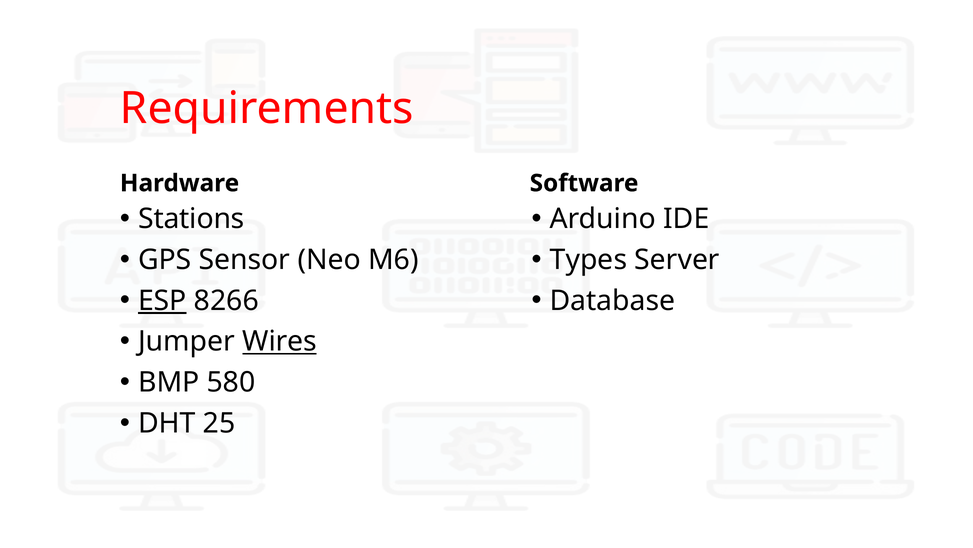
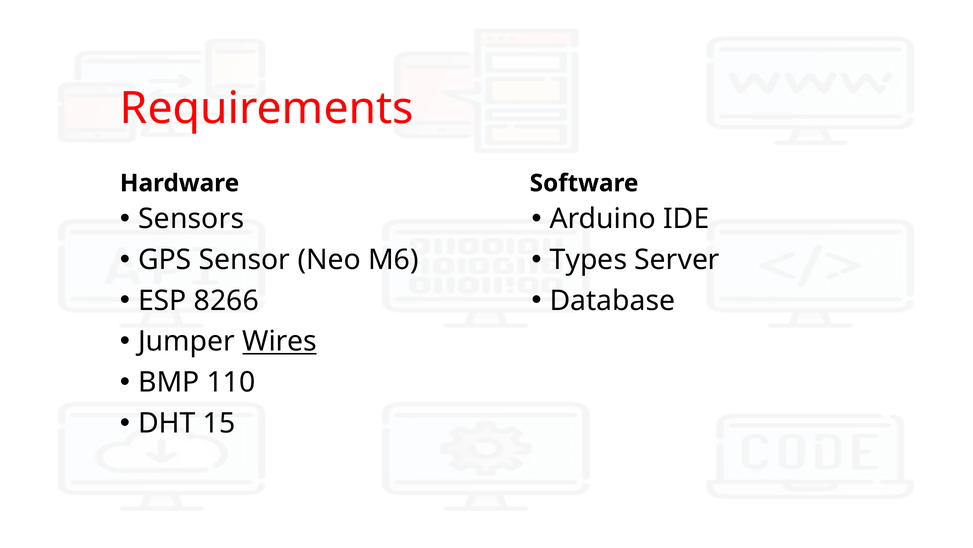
Stations: Stations -> Sensors (191, 219)
ESP underline: present -> none (162, 300)
580: 580 -> 110 (231, 382)
25: 25 -> 15 (219, 423)
